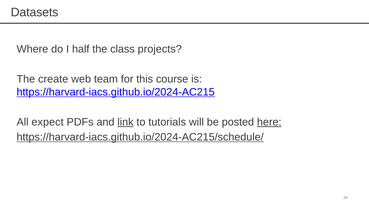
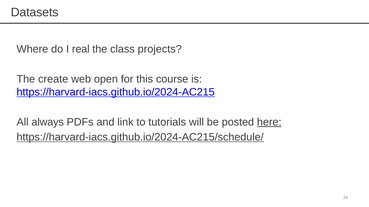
half: half -> real (81, 49)
team: team -> open (106, 79)
expect: expect -> always (48, 122)
link underline: present -> none (125, 122)
